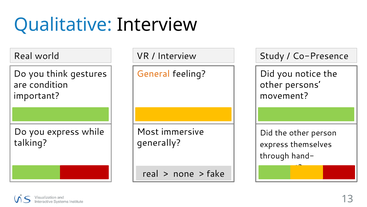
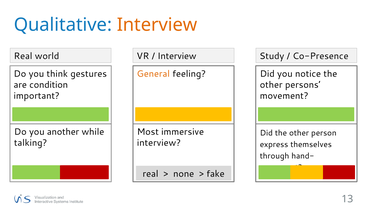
Interview colour: black -> orange (157, 25)
you express: express -> another (63, 131)
generally: generally -> interview (159, 142)
